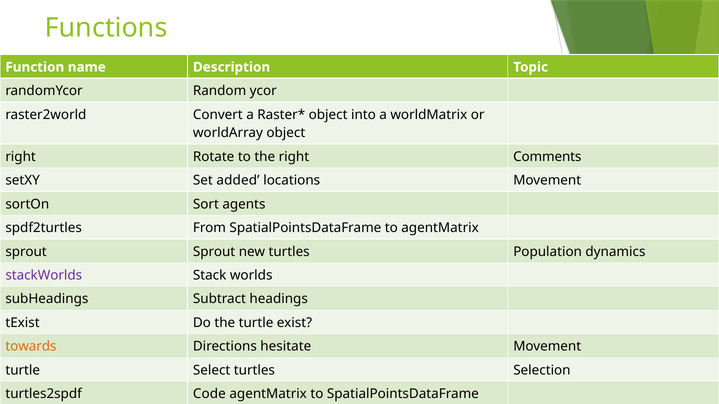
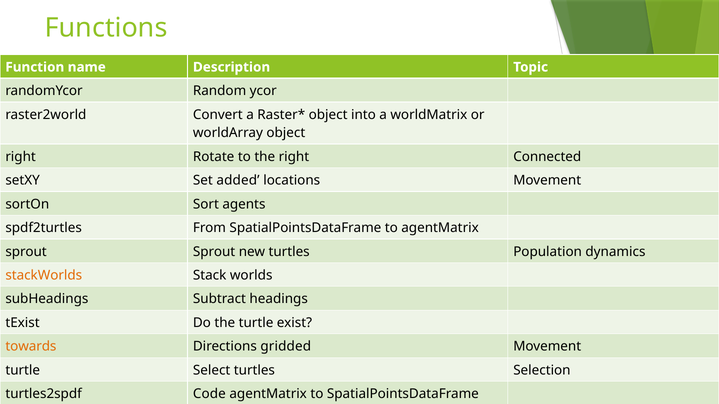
Comments: Comments -> Connected (547, 157)
stackWorlds colour: purple -> orange (44, 276)
hesitate: hesitate -> gridded (286, 347)
